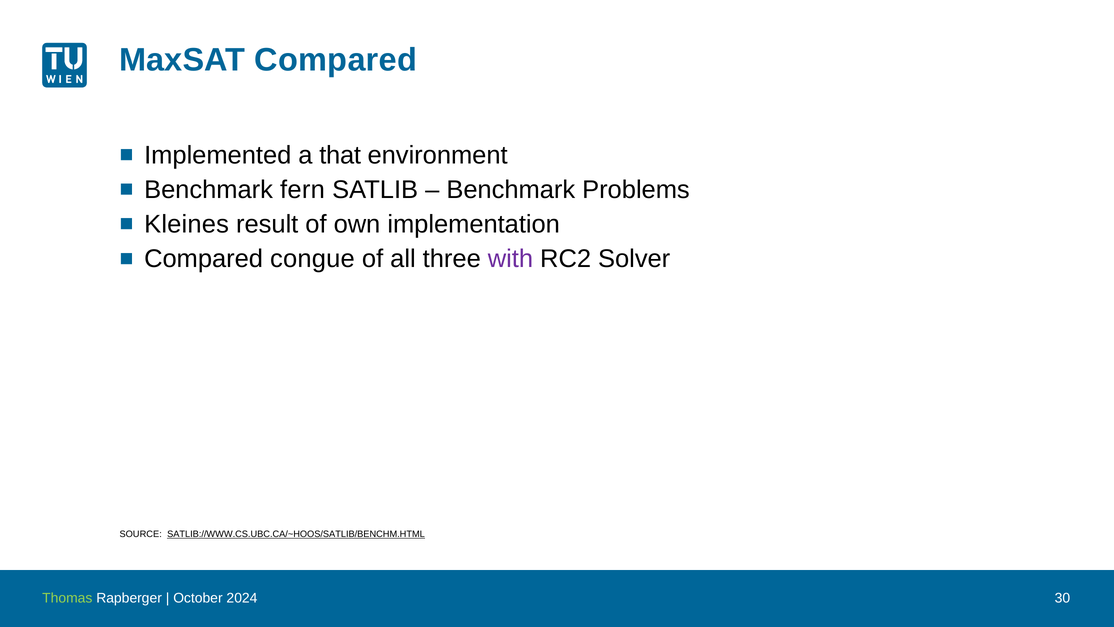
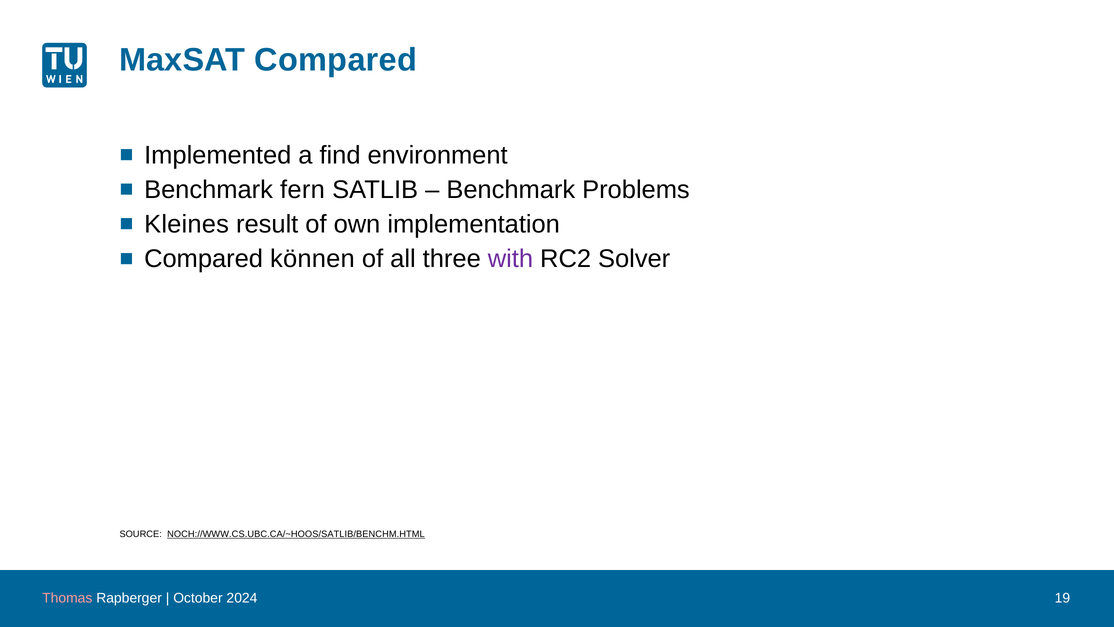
that: that -> find (340, 155)
congue: congue -> können (312, 259)
SATLIB://WWW.CS.UBC.CA/~HOOS/SATLIB/BENCHM.HTML: SATLIB://WWW.CS.UBC.CA/~HOOS/SATLIB/BENCHM.HTML -> NOCH://WWW.CS.UBC.CA/~HOOS/SATLIB/BENCHM.HTML (296, 534)
Thomas colour: light green -> pink (67, 598)
30: 30 -> 19 (1062, 598)
